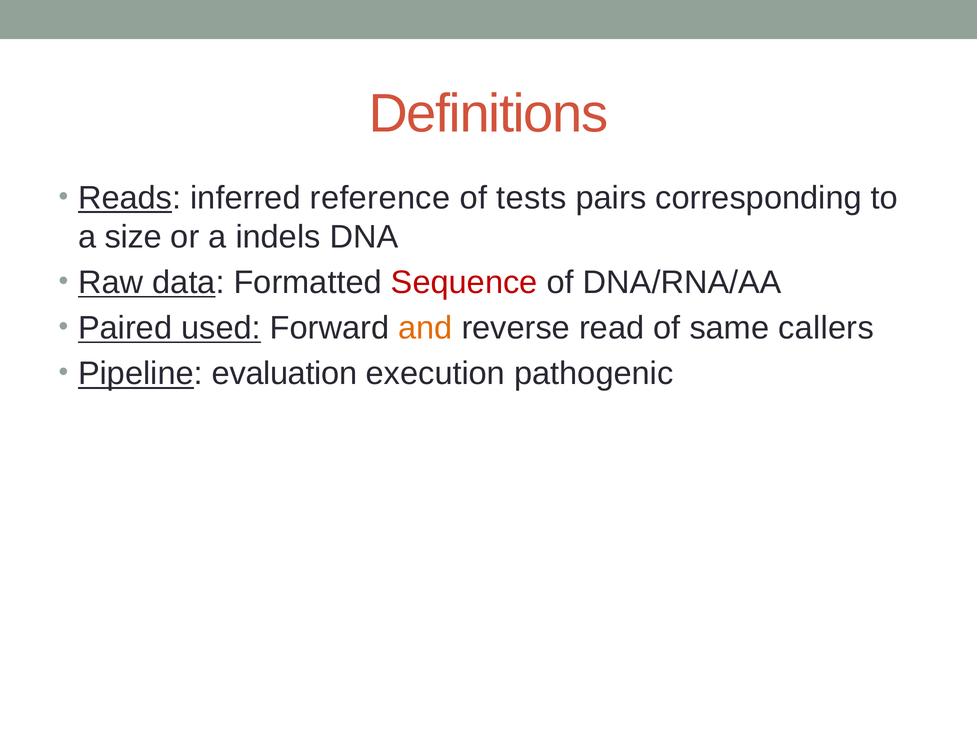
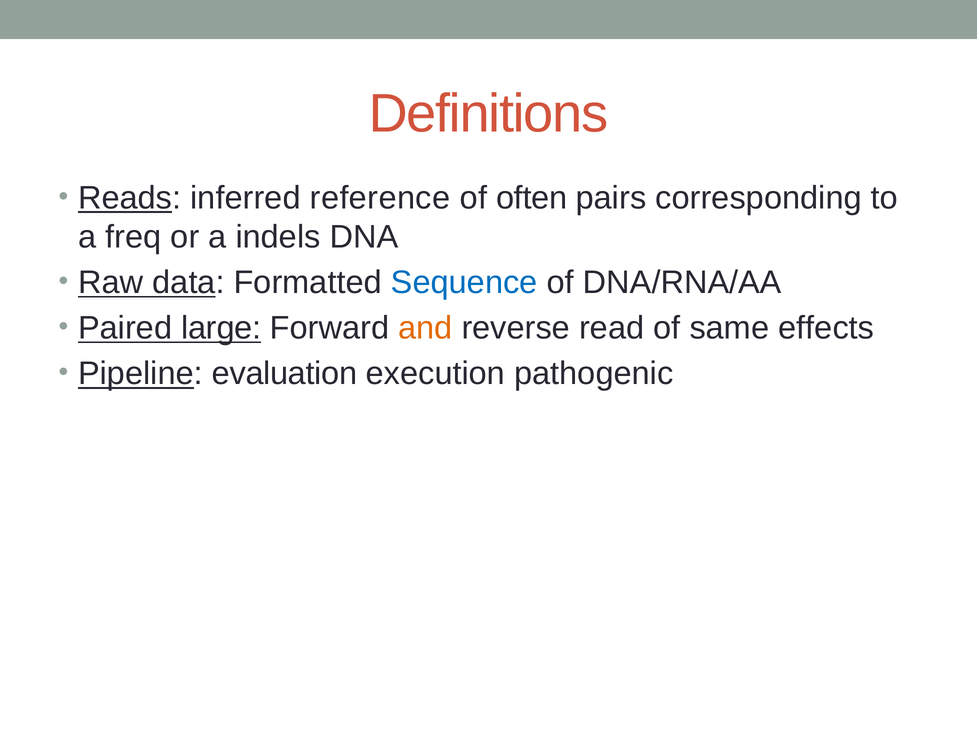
tests: tests -> often (532, 198)
size: size -> freq (133, 237)
Sequence colour: red -> blue (464, 282)
used: used -> large (221, 328)
callers: callers -> effects (826, 328)
